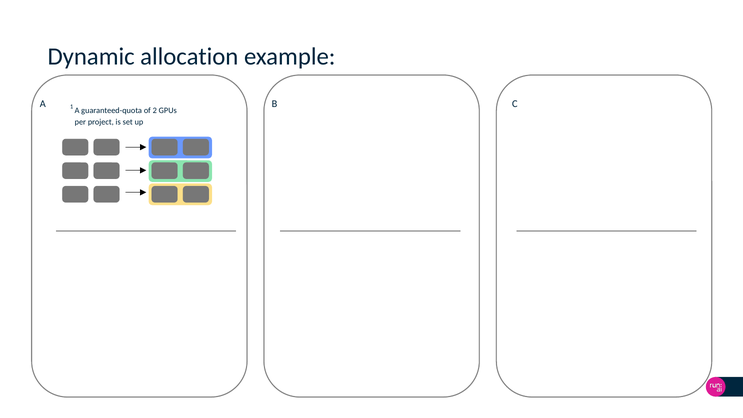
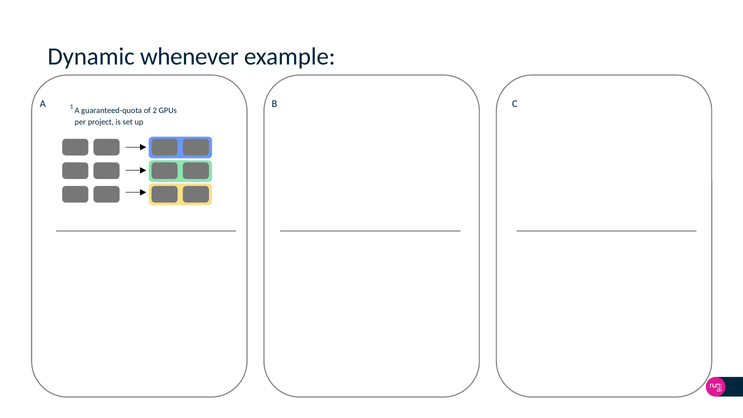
allocation: allocation -> whenever (189, 56)
